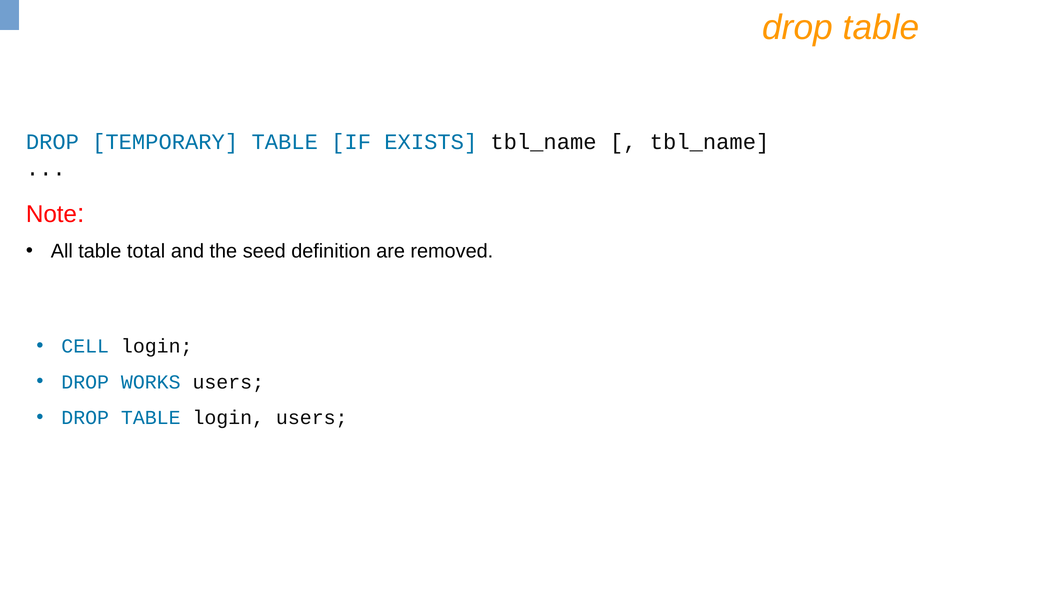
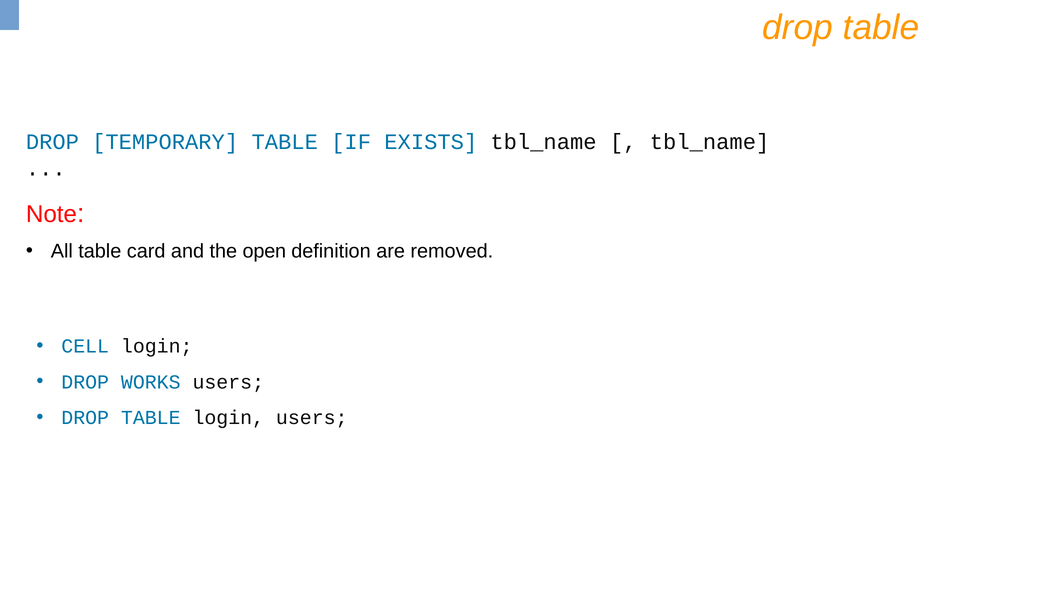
total: total -> card (146, 251)
seed: seed -> open (264, 251)
